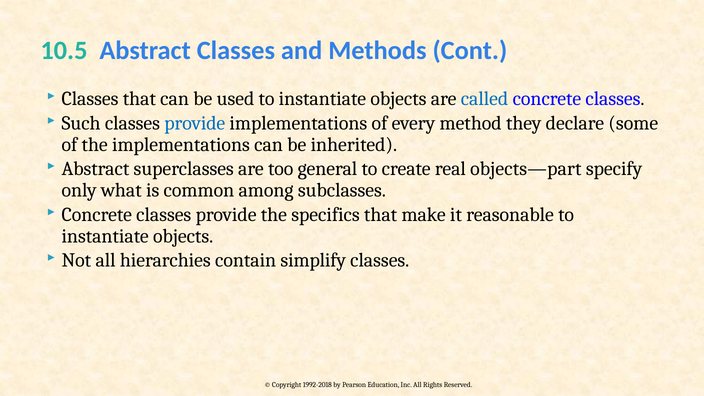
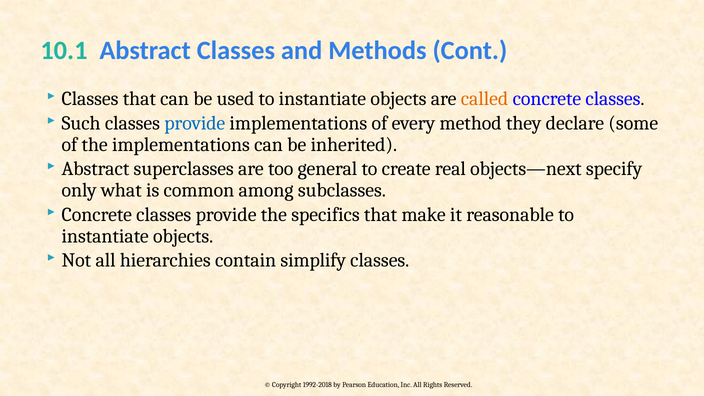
10.5: 10.5 -> 10.1 (64, 51)
called colour: blue -> orange (484, 99)
objects—part: objects—part -> objects—next (526, 169)
